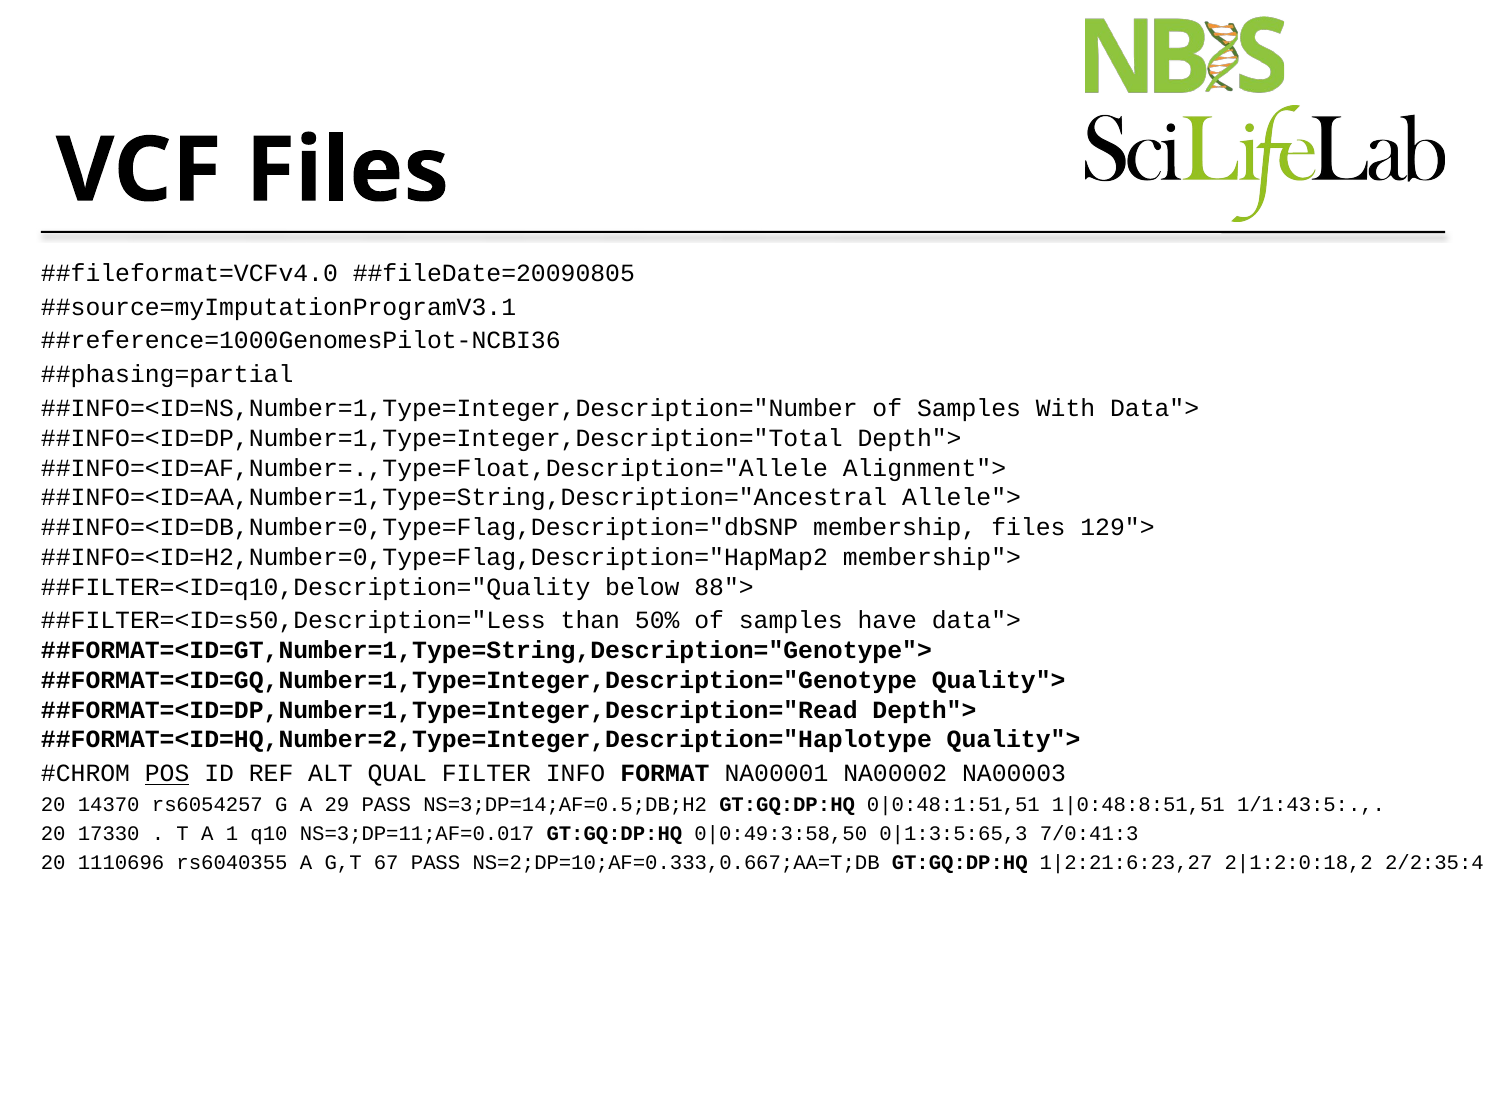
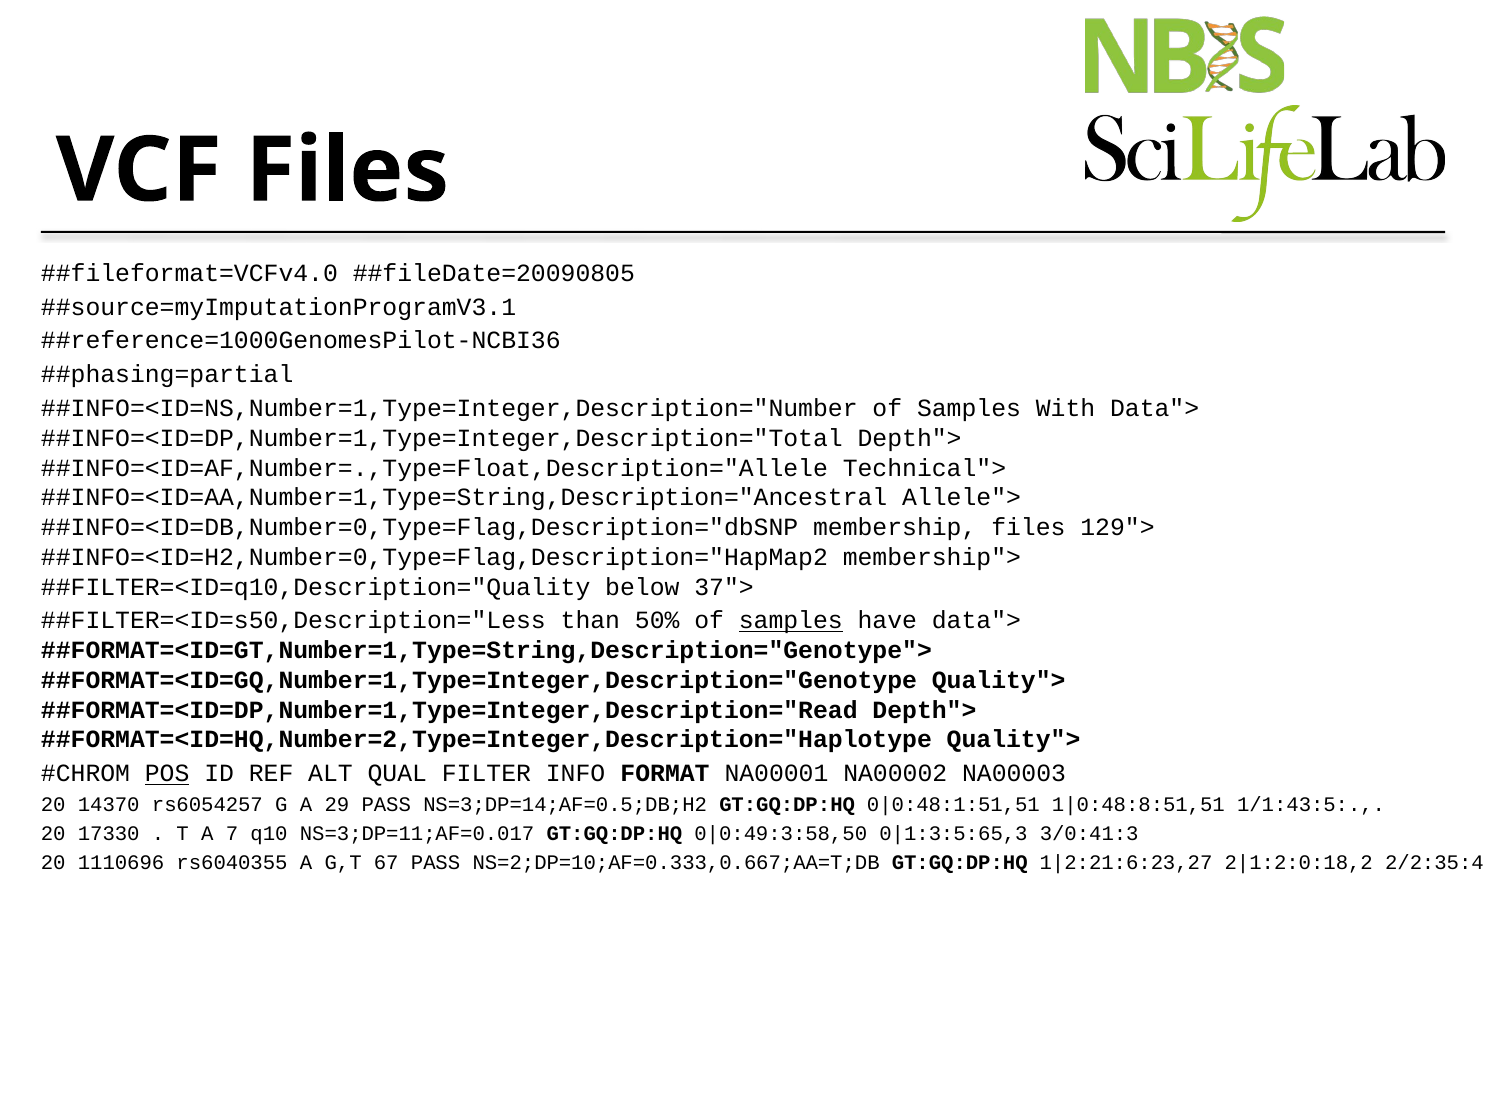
Alignment">: Alignment"> -> Technical"> (924, 468)
88">: 88"> -> 37"> (724, 587)
samples underline: none -> present (791, 621)
1: 1 -> 7 (232, 833)
7/0:41:3: 7/0:41:3 -> 3/0:41:3 (1089, 833)
